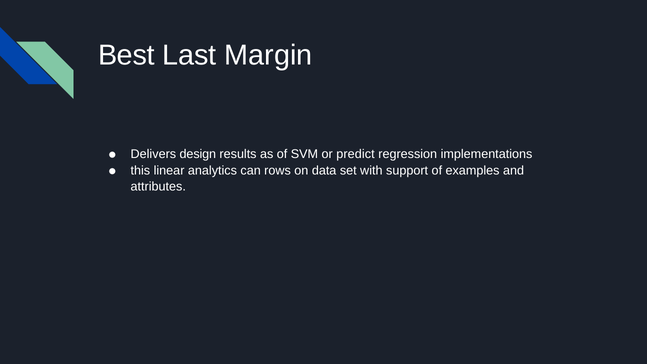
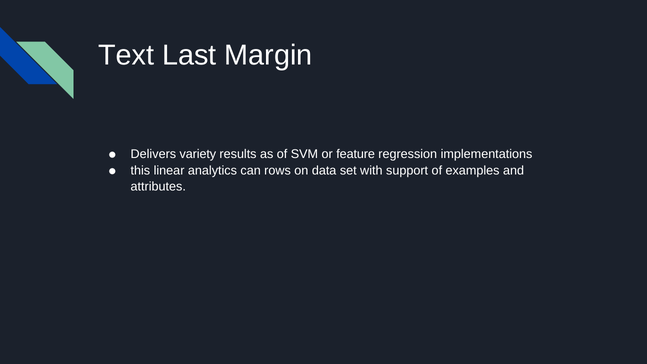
Best: Best -> Text (126, 55)
design: design -> variety (198, 154)
predict: predict -> feature (356, 154)
